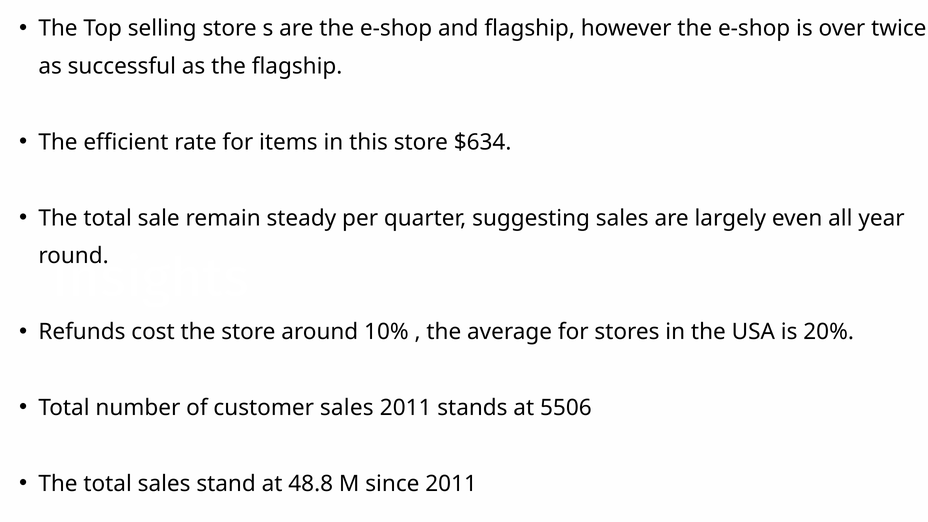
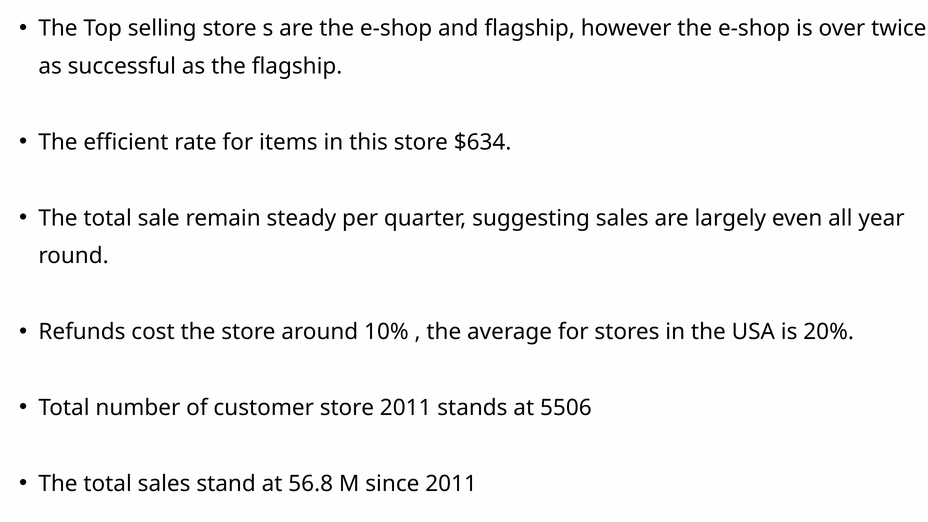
customer sales: sales -> store (347, 408)
48.8: 48.8 -> 56.8 (311, 484)
